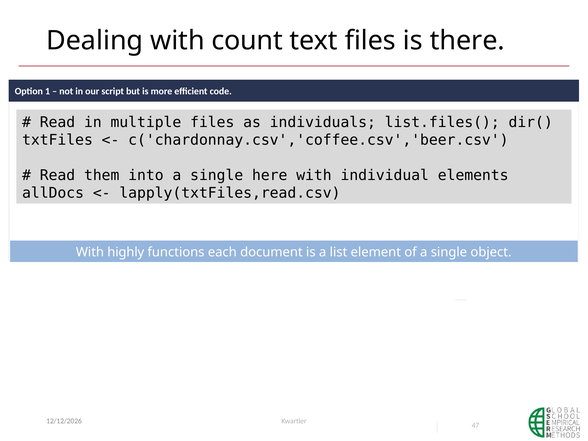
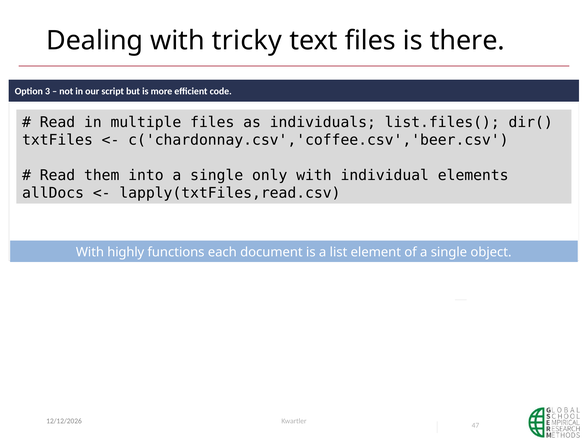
count: count -> tricky (247, 41)
1: 1 -> 3 (48, 91)
here: here -> only (270, 175)
